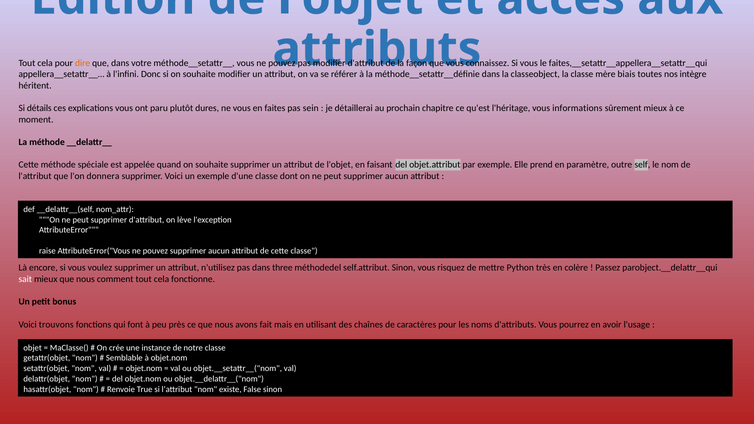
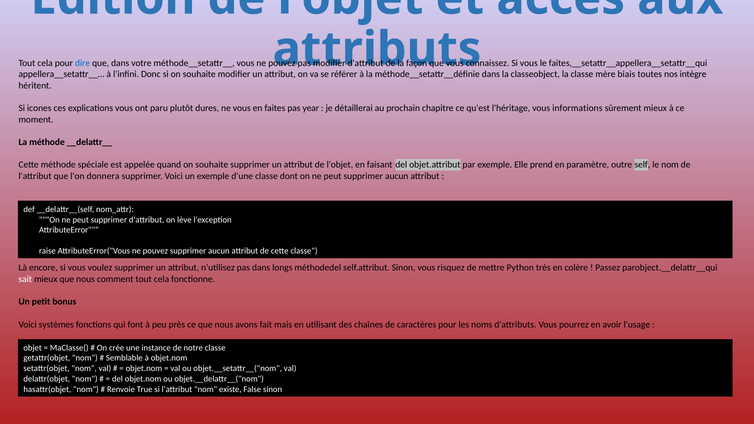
dire colour: orange -> blue (83, 63)
détails: détails -> icones (39, 108)
sein: sein -> year (311, 108)
three: three -> longs (282, 268)
trouvons: trouvons -> systèmes (56, 325)
